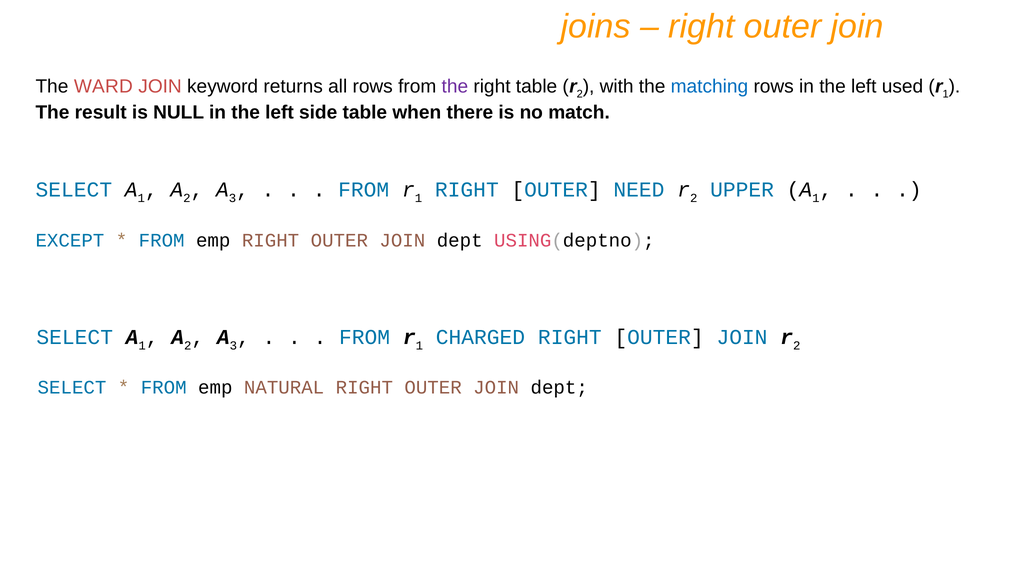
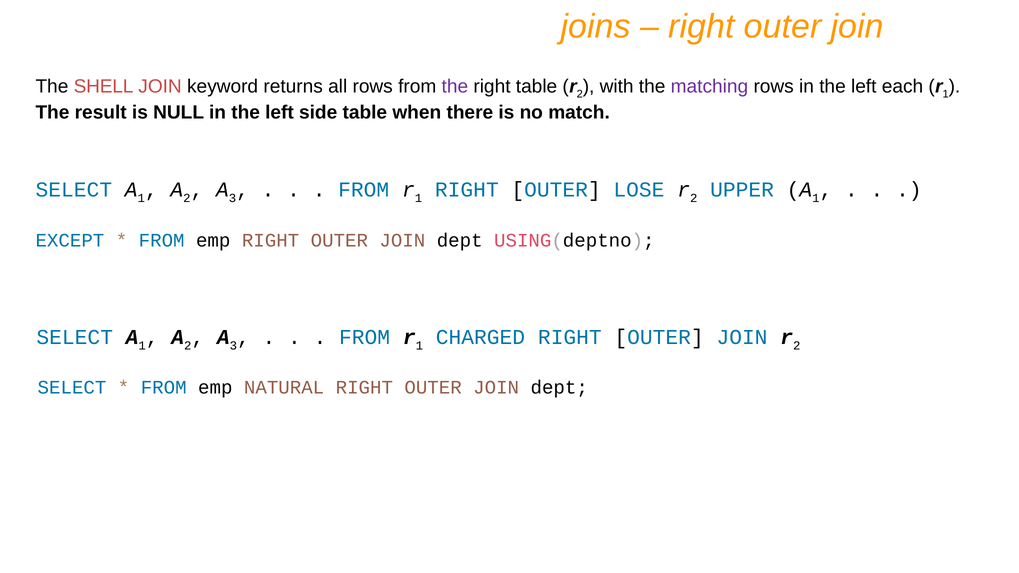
WARD: WARD -> SHELL (104, 87)
matching colour: blue -> purple (709, 87)
used: used -> each (903, 87)
NEED: NEED -> LOSE (639, 190)
